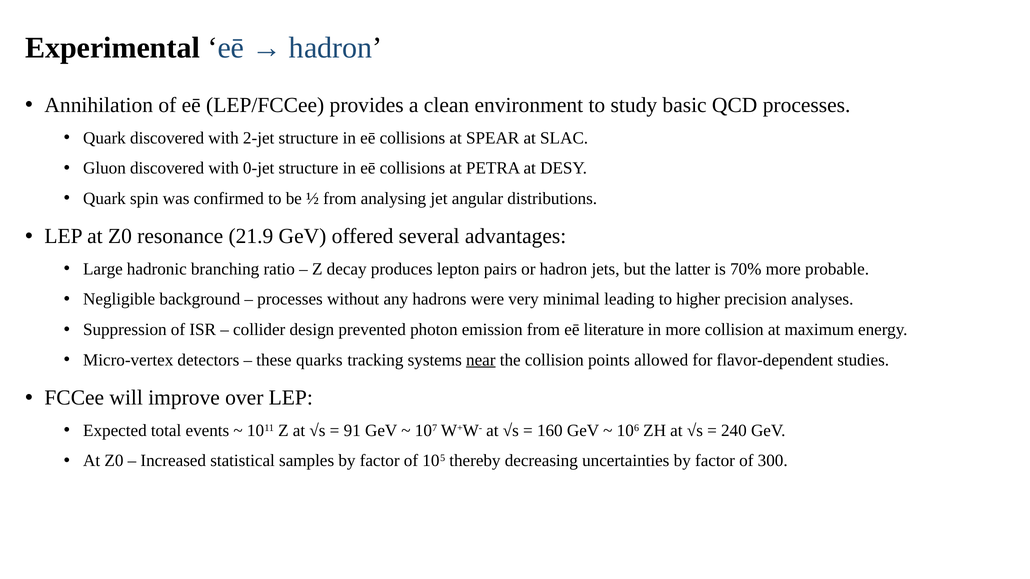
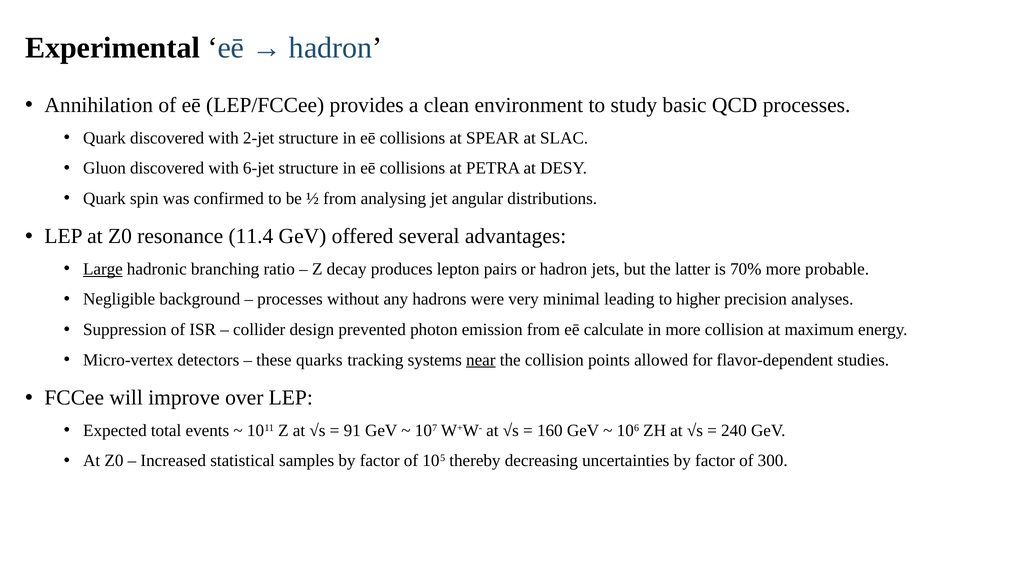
0-jet: 0-jet -> 6-jet (259, 168)
21.9: 21.9 -> 11.4 (251, 237)
Large underline: none -> present (103, 269)
literature: literature -> calculate (614, 330)
